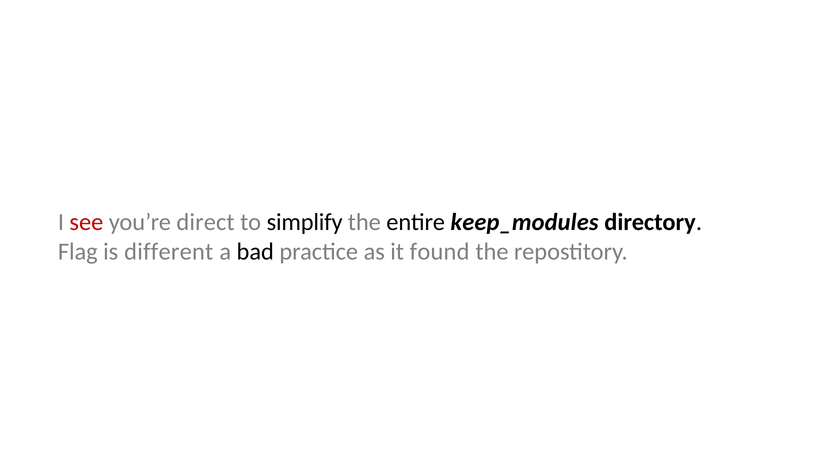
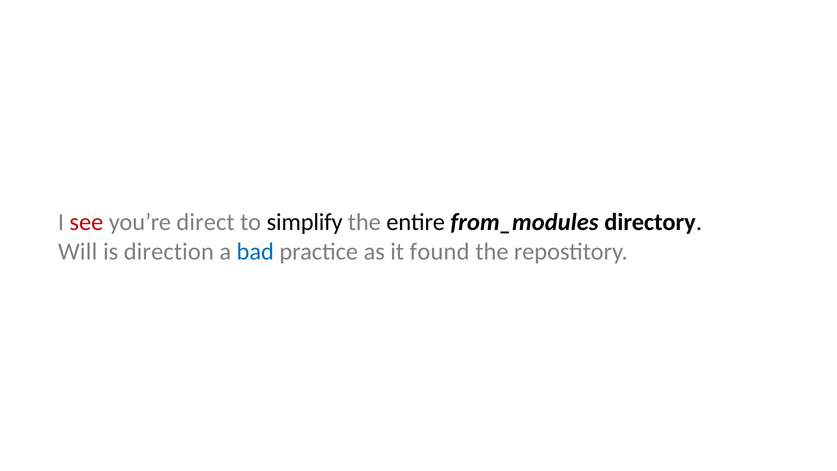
keep_modules: keep_modules -> from_modules (525, 222)
Flag: Flag -> Will (78, 251)
different: different -> direction (169, 251)
bad colour: black -> blue (255, 251)
